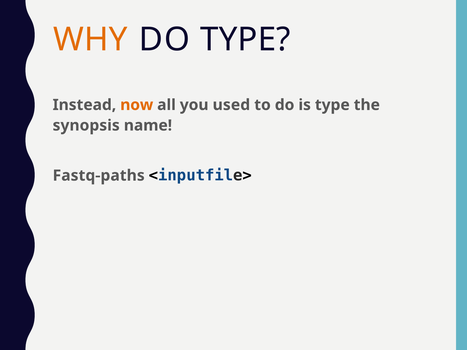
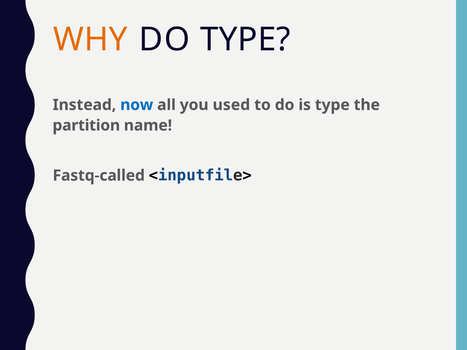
now colour: orange -> blue (137, 105)
synopsis: synopsis -> partition (86, 125)
Fastq-paths: Fastq-paths -> Fastq-called (99, 176)
